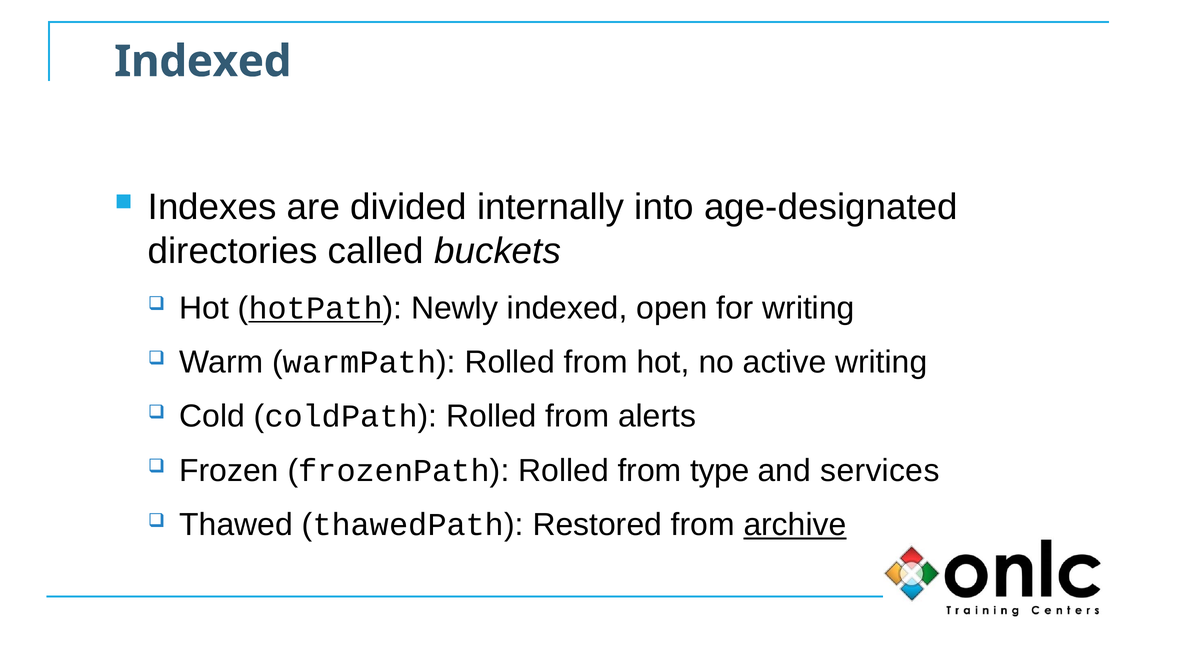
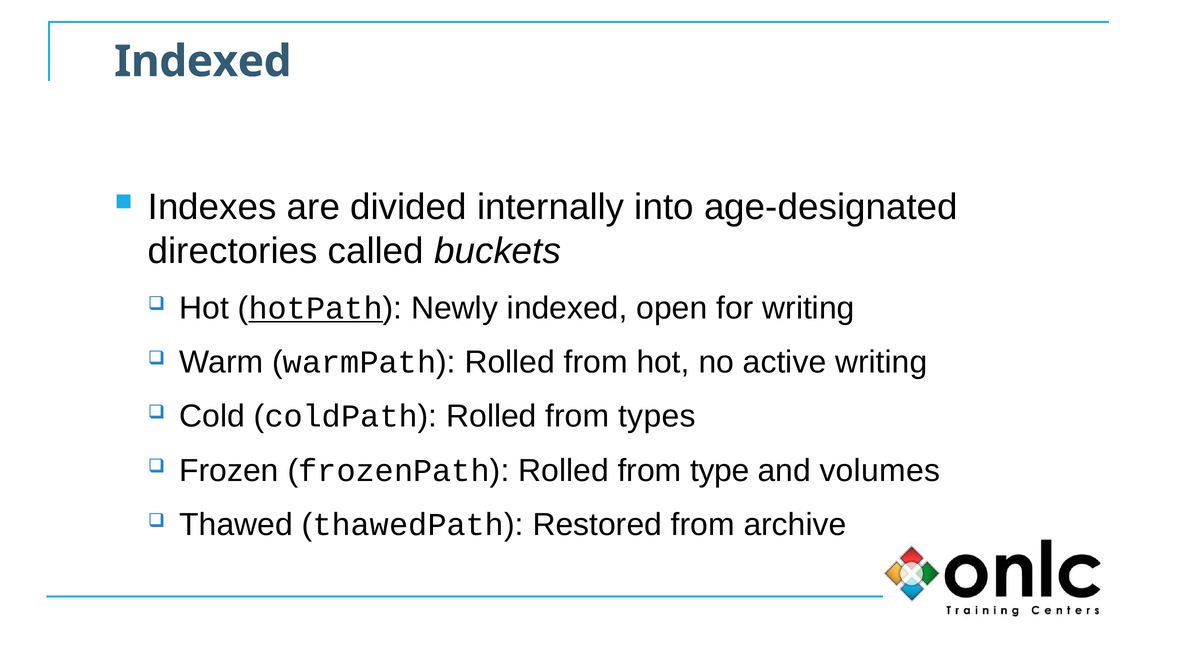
alerts: alerts -> types (657, 417)
services: services -> volumes (880, 471)
archive underline: present -> none (795, 525)
